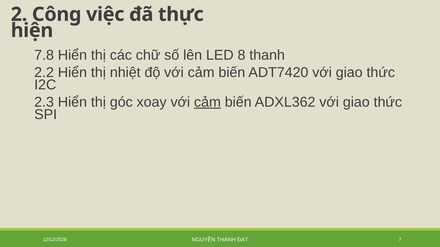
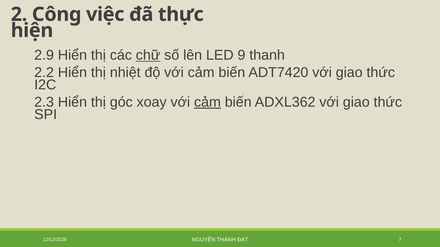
7.8: 7.8 -> 2.9 (44, 55)
chữ underline: none -> present (148, 55)
8: 8 -> 9 (242, 55)
